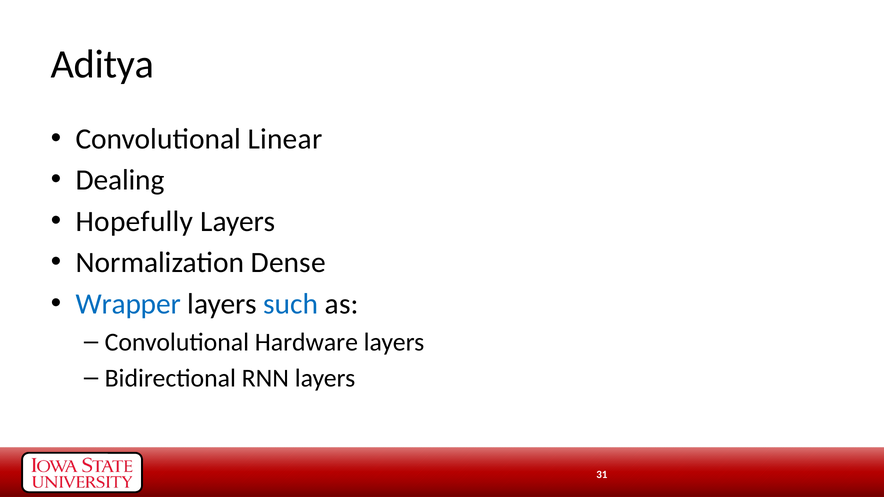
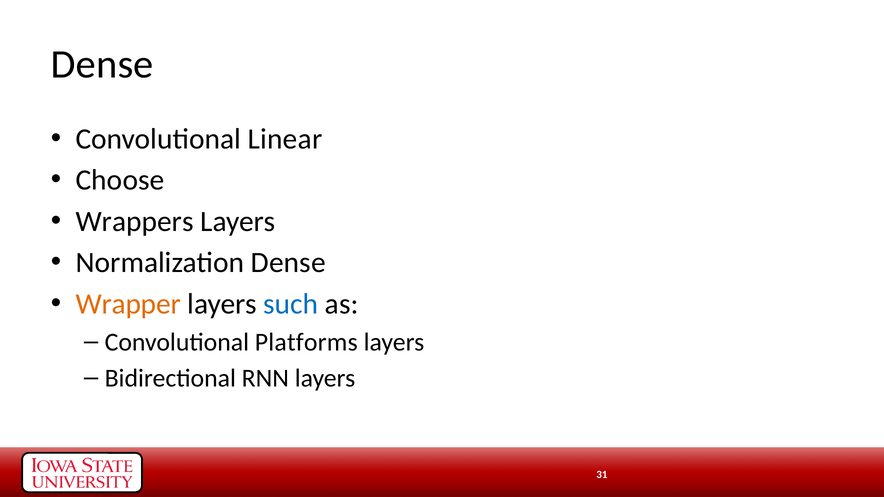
Aditya: Aditya -> Dense (102, 64)
Dealing: Dealing -> Choose (120, 180)
Hopefully: Hopefully -> Wrappers (135, 222)
Wrapper colour: blue -> orange (128, 304)
Hardware: Hardware -> Platforms (306, 342)
